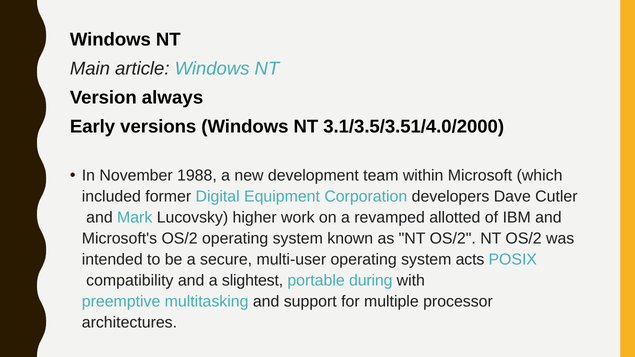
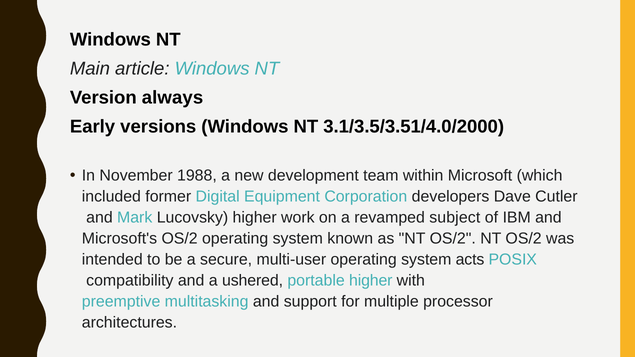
allotted: allotted -> subject (455, 218)
slightest: slightest -> ushered (253, 281)
portable during: during -> higher (371, 281)
